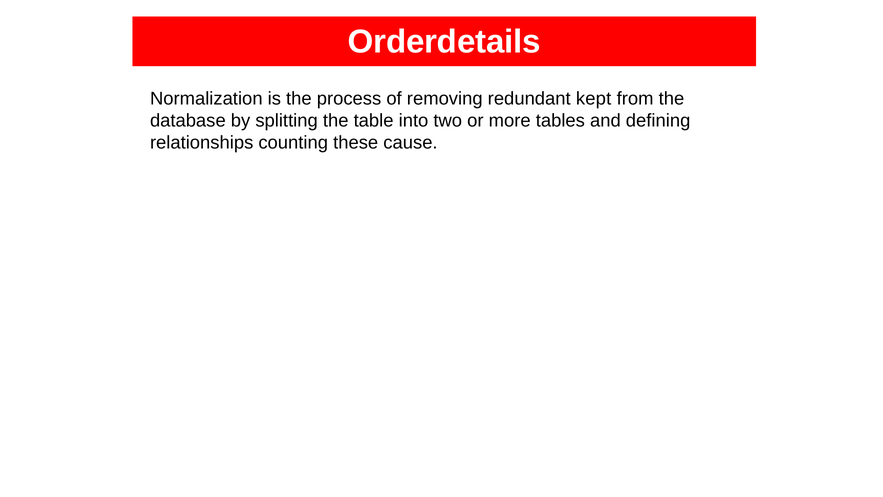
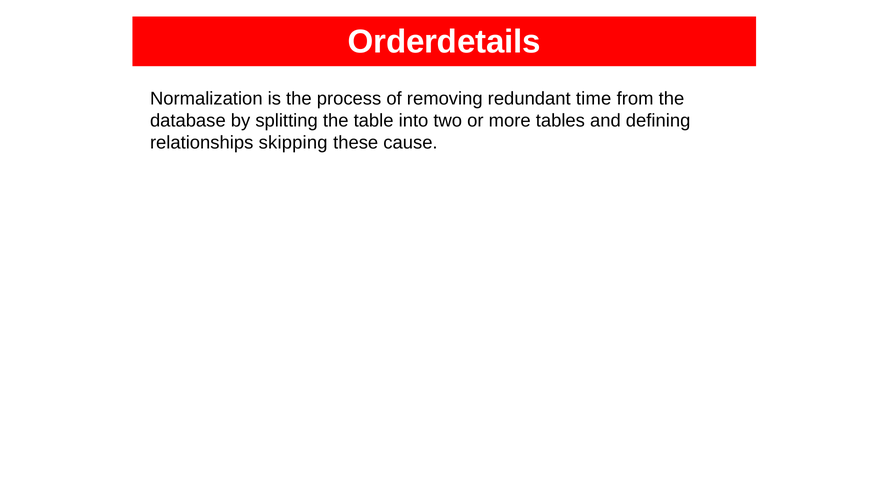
kept: kept -> time (594, 98)
counting: counting -> skipping (293, 143)
